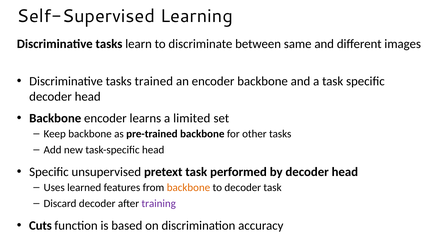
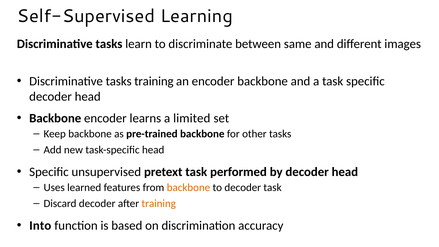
tasks trained: trained -> training (154, 81)
training colour: purple -> orange (159, 203)
Cuts: Cuts -> Into (40, 226)
